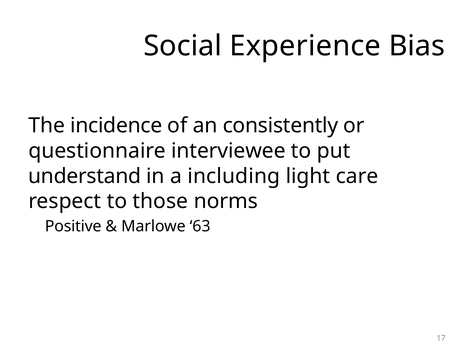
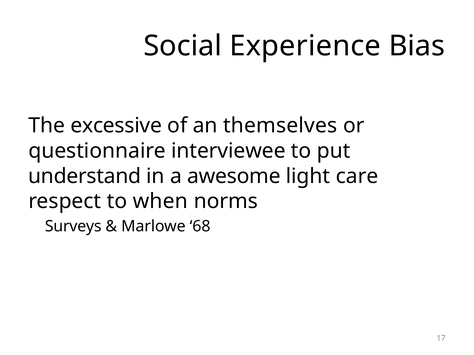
incidence: incidence -> excessive (116, 126)
consistently: consistently -> themselves (280, 126)
including: including -> awesome (234, 176)
those: those -> when (160, 202)
Positive: Positive -> Surveys (73, 227)
63: 63 -> 68 (200, 227)
